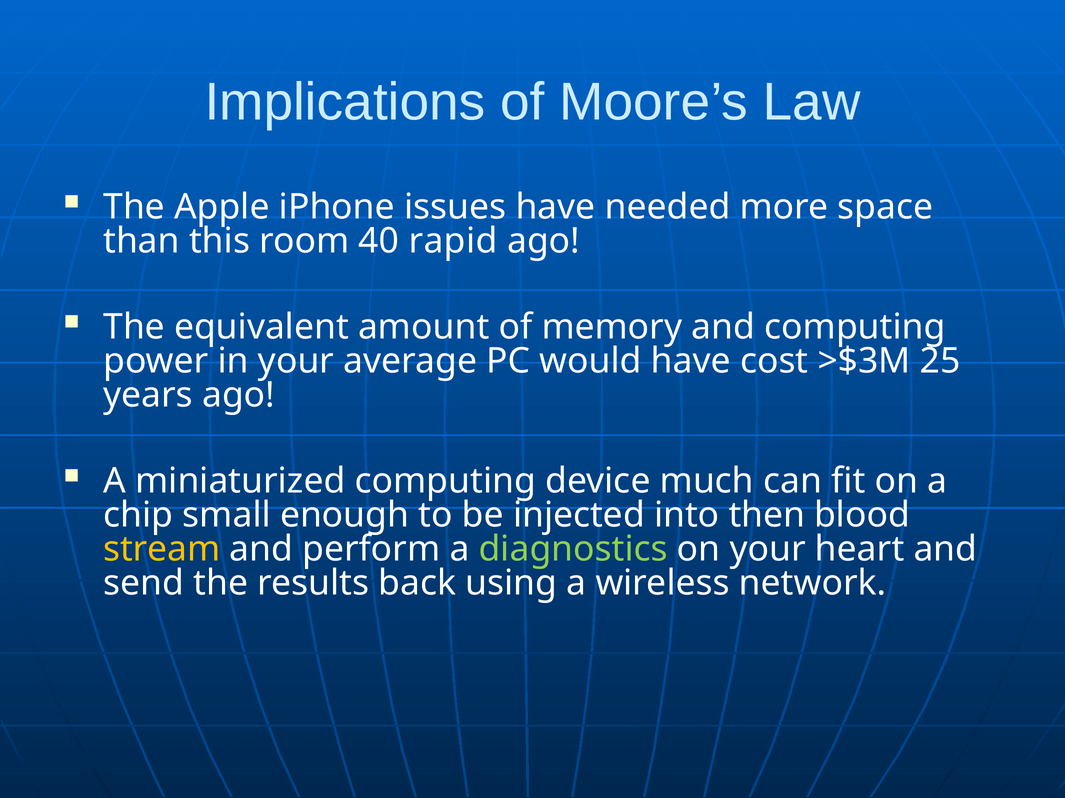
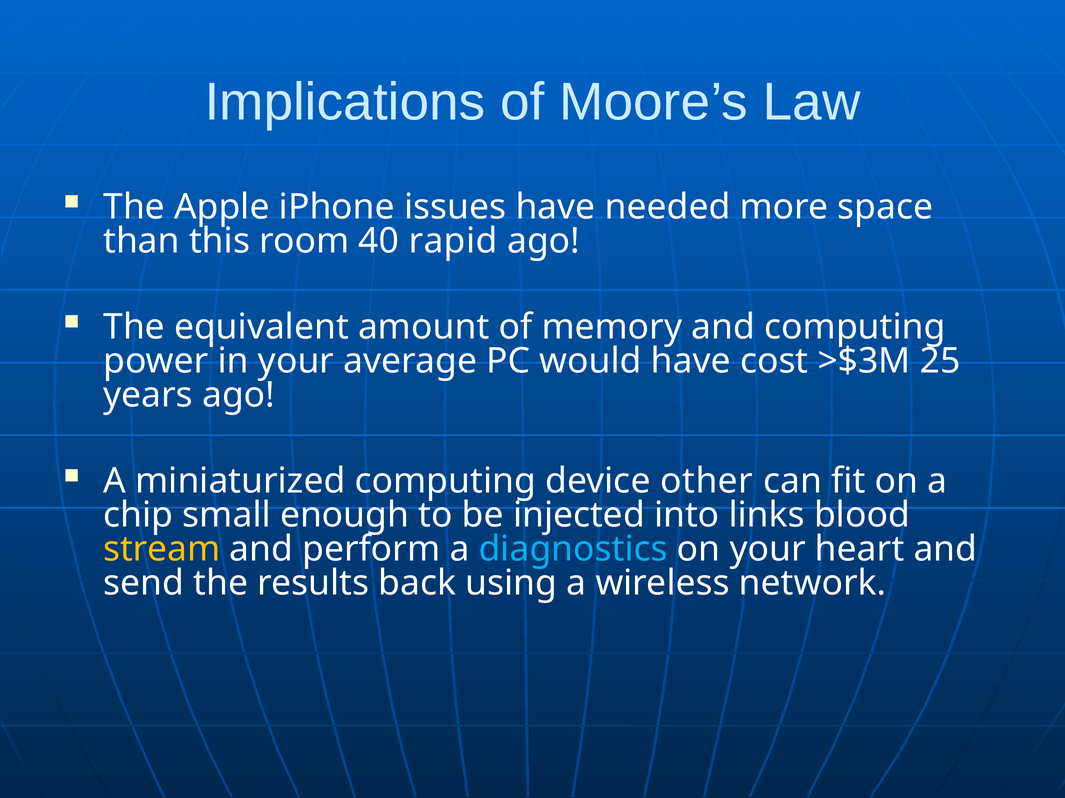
much: much -> other (707, 481)
then: then -> links (767, 516)
diagnostics colour: light green -> light blue (573, 550)
